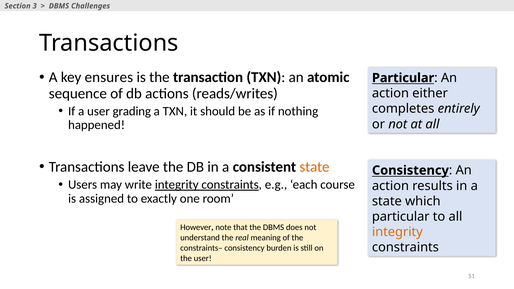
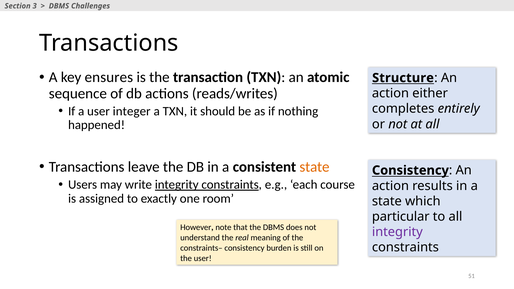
Particular: Particular -> Structure (403, 78)
grading: grading -> integer (132, 111)
integrity colour: orange -> purple (397, 232)
